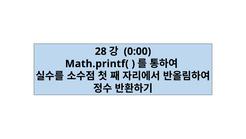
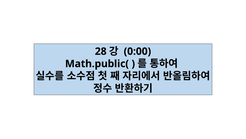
Math.printf(: Math.printf( -> Math.public( (97, 63)
